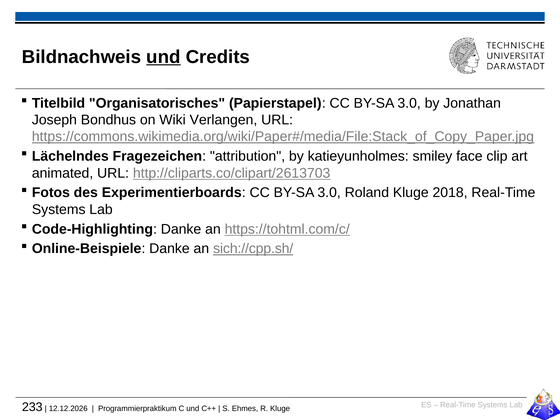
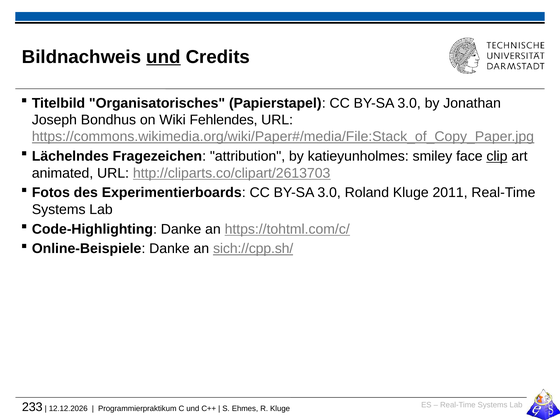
Verlangen: Verlangen -> Fehlendes (224, 120)
clip underline: none -> present (497, 156)
2018: 2018 -> 2011 (450, 193)
